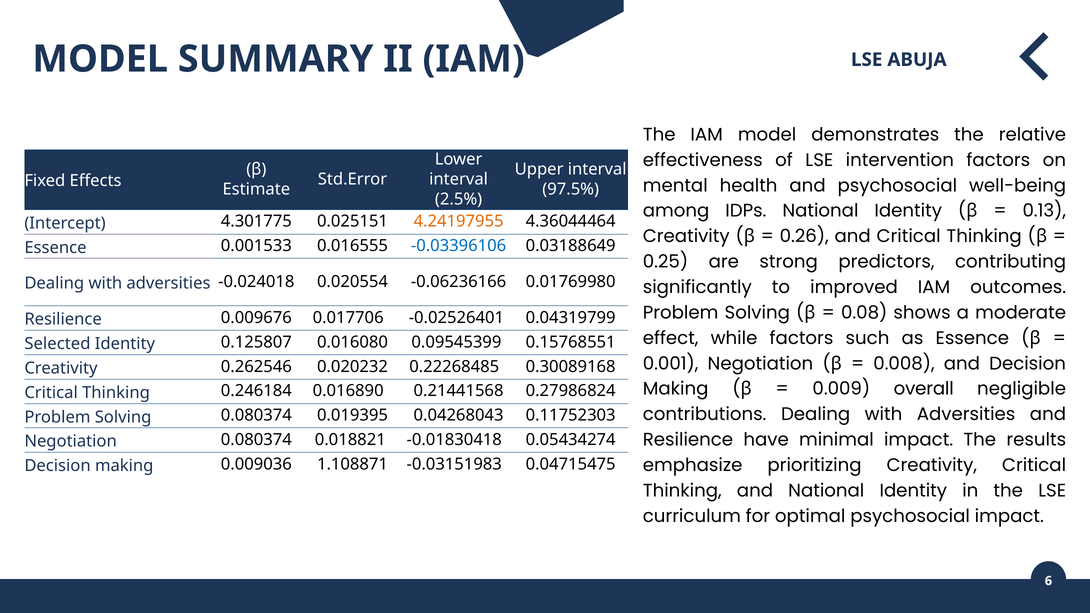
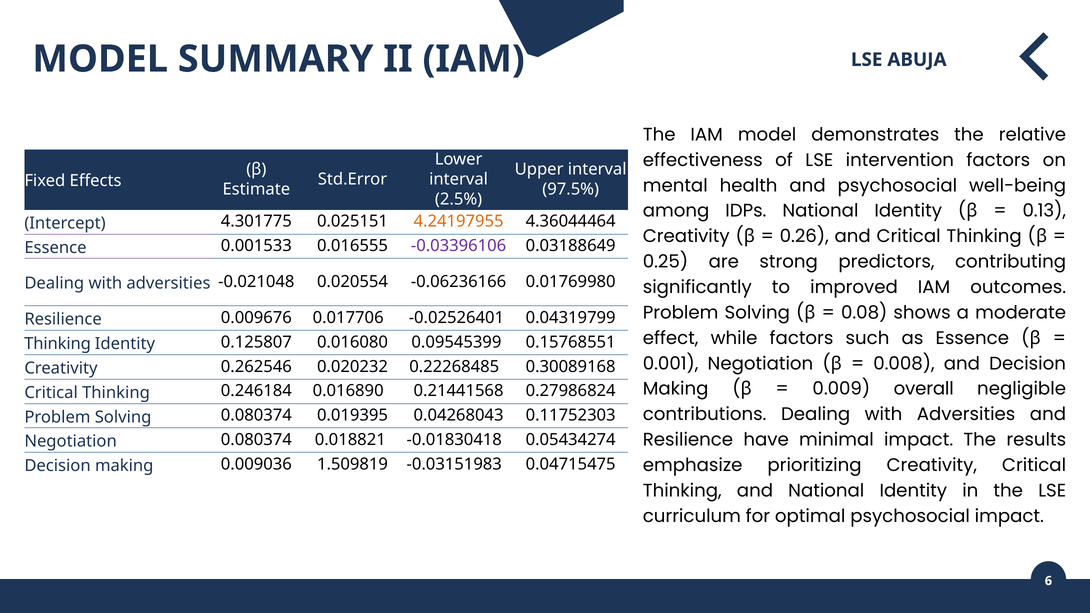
-0.03396106 colour: blue -> purple (459, 246)
-0.024018: -0.024018 -> -0.021048 (256, 282)
Selected: Selected -> Thinking (58, 344)
1.108871: 1.108871 -> 1.509819 (352, 464)
